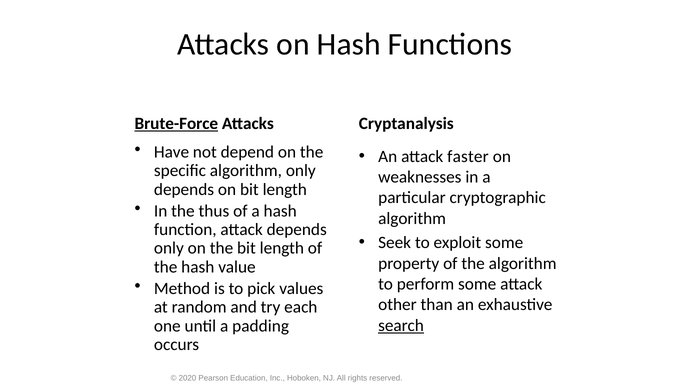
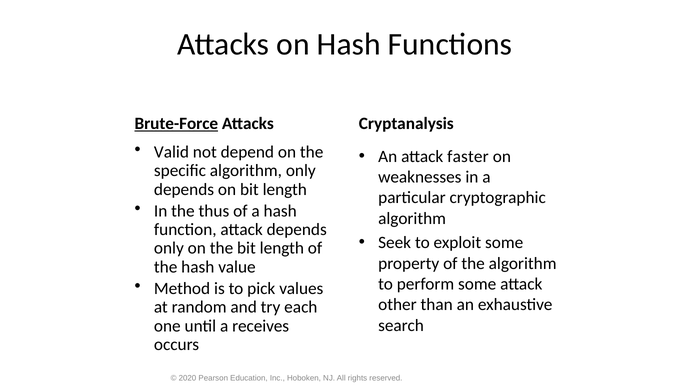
Have: Have -> Valid (171, 152)
search underline: present -> none (401, 326)
padding: padding -> receives (261, 326)
